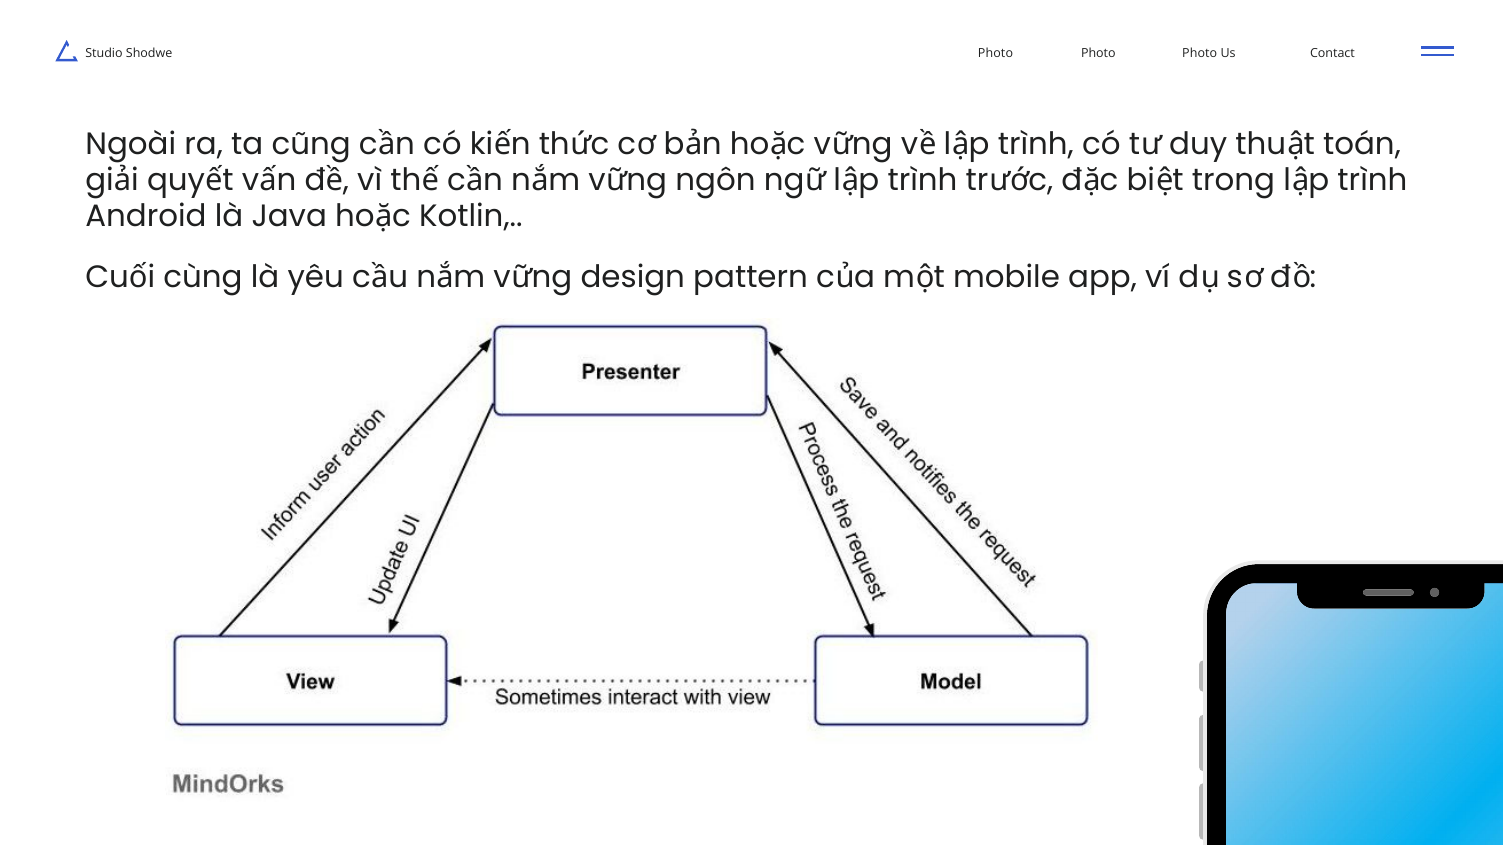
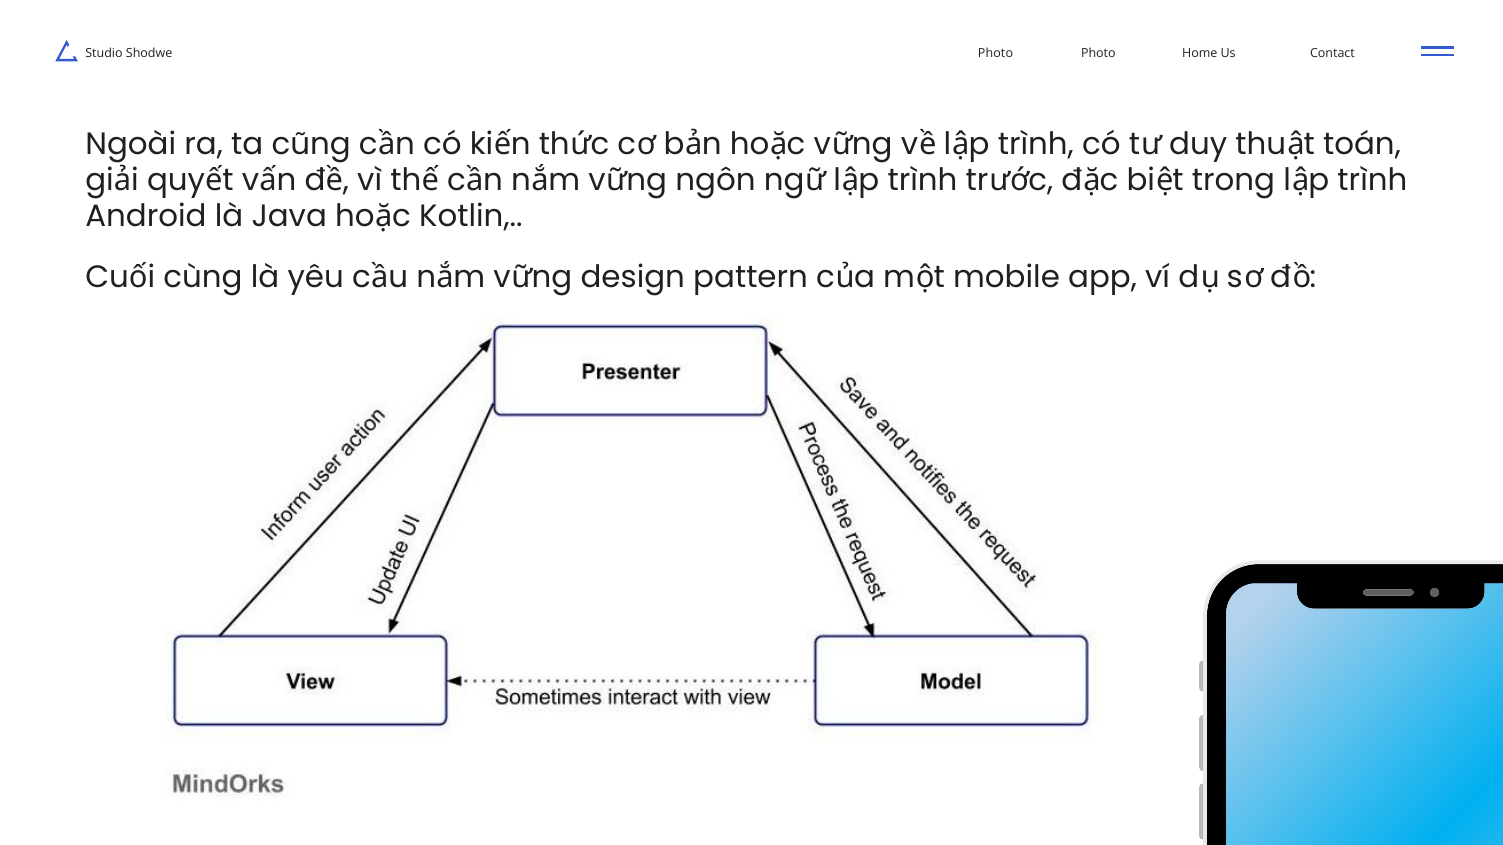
Photo: Photo -> Home (1200, 53)
